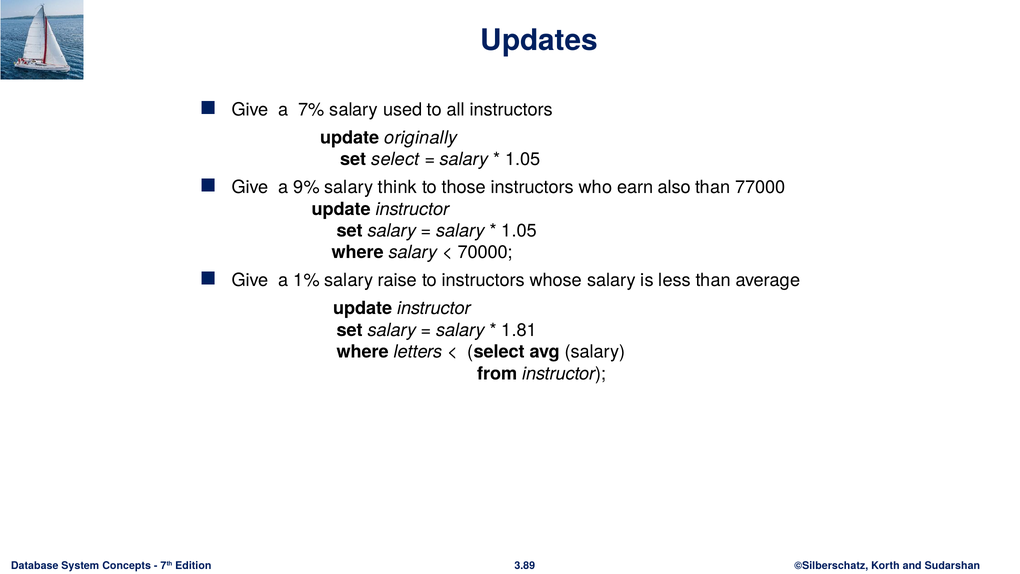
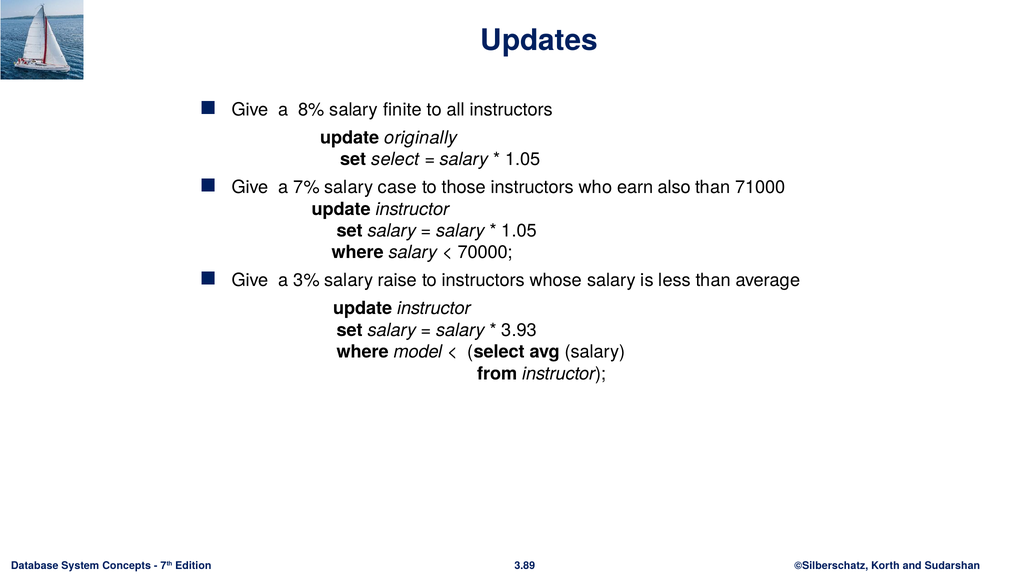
7%: 7% -> 8% (311, 110)
used: used -> finite (402, 110)
9%: 9% -> 7% (307, 187)
think: think -> case (397, 187)
77000: 77000 -> 71000 (760, 187)
1%: 1% -> 3% (307, 280)
1.81: 1.81 -> 3.93 (519, 330)
letters: letters -> model (418, 352)
